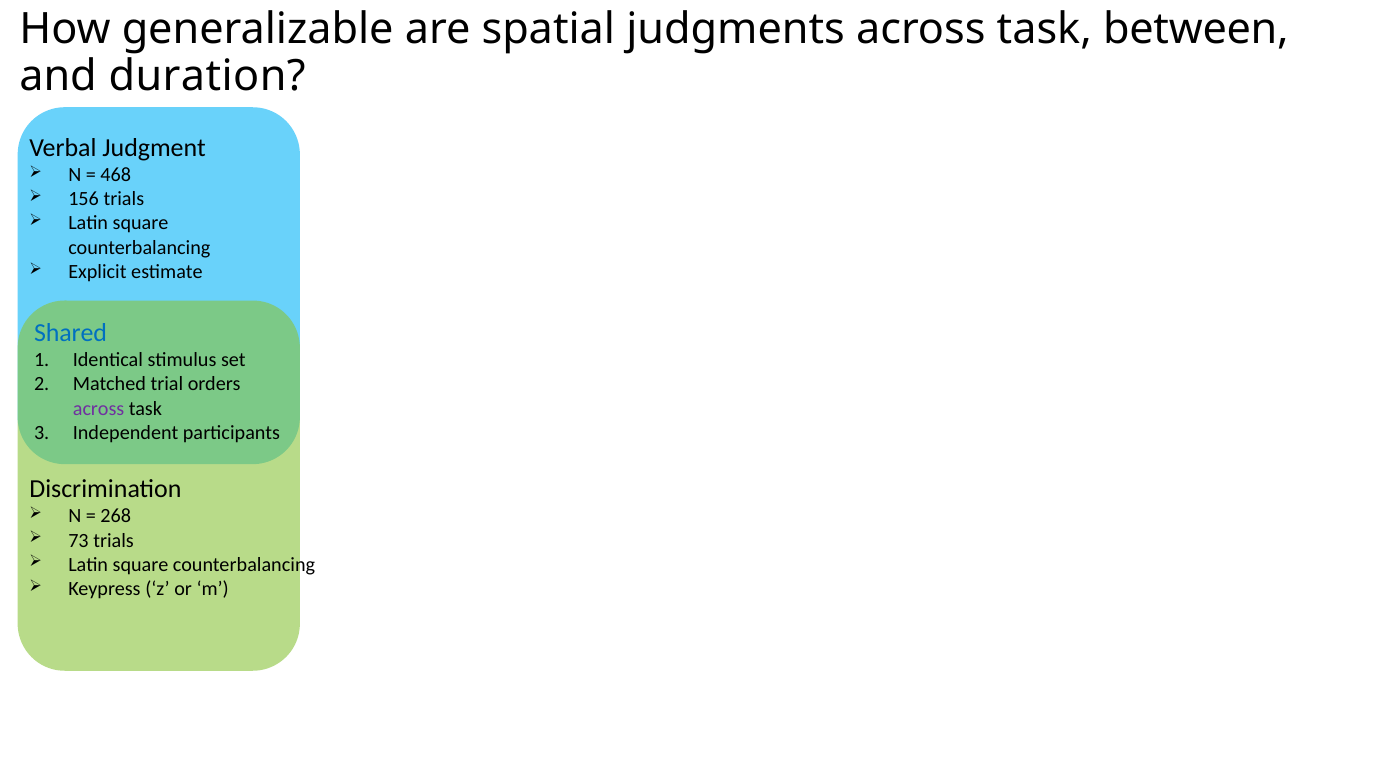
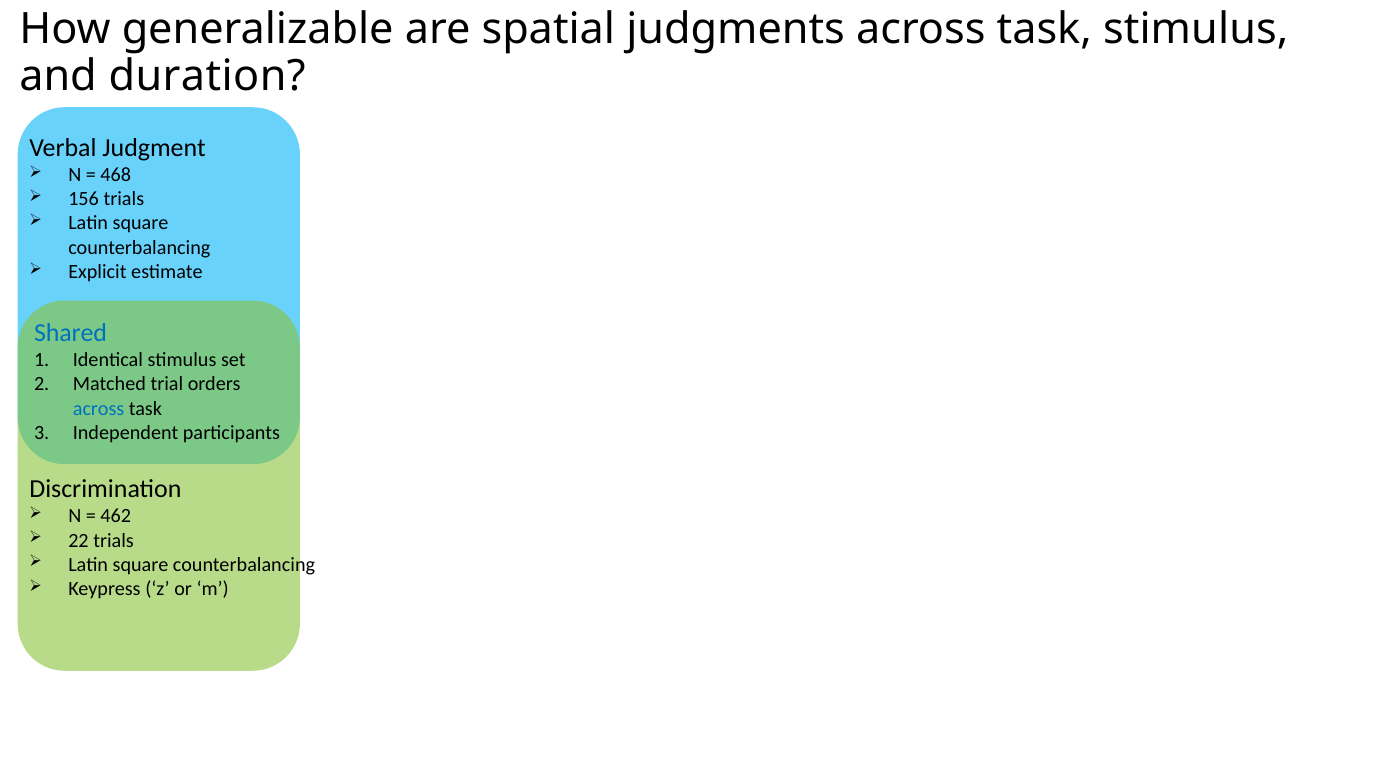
task between: between -> stimulus (1196, 29)
across colour: purple -> blue (99, 408)
268: 268 -> 462 (116, 516)
73: 73 -> 22 (78, 540)
